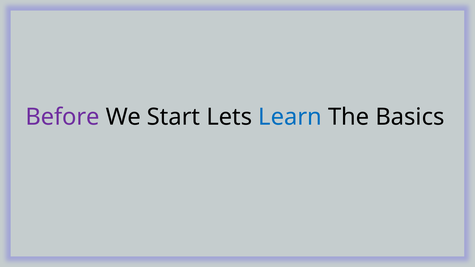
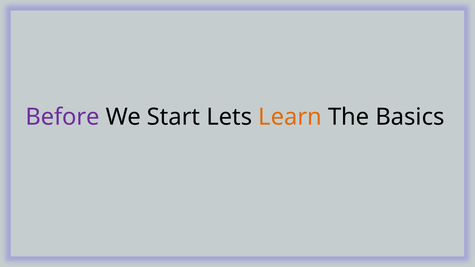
Learn colour: blue -> orange (290, 117)
